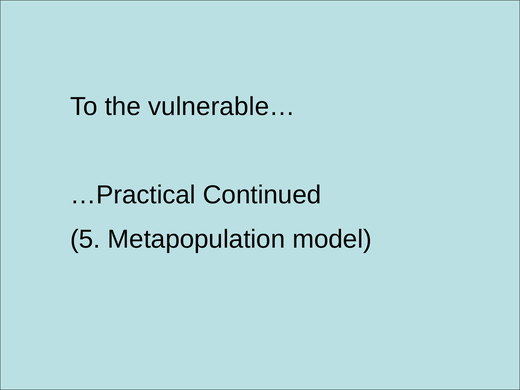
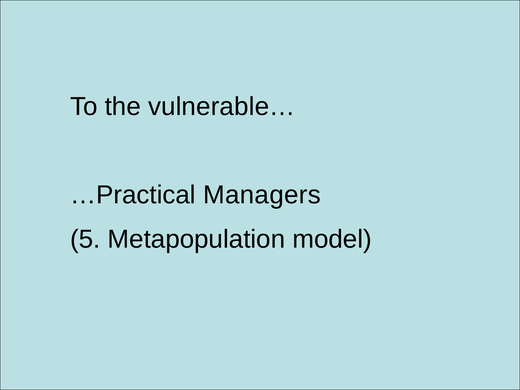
Continued: Continued -> Managers (262, 195)
